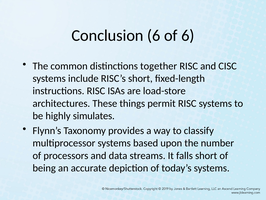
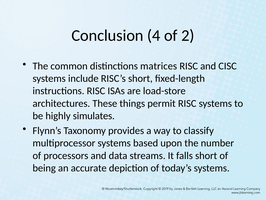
Conclusion 6: 6 -> 4 (154, 35)
of 6: 6 -> 2 (188, 35)
together: together -> matrices (159, 66)
